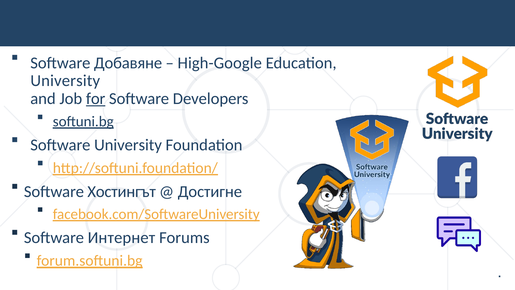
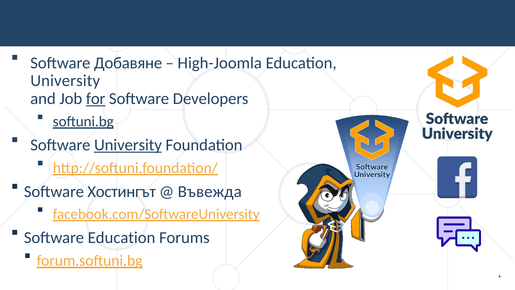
High-Google: High-Google -> High-Joomla (220, 63)
University underline: none -> present (128, 145)
Достигне: Достигне -> Въвежда (210, 191)
Software Интернет: Интернет -> Education (122, 237)
